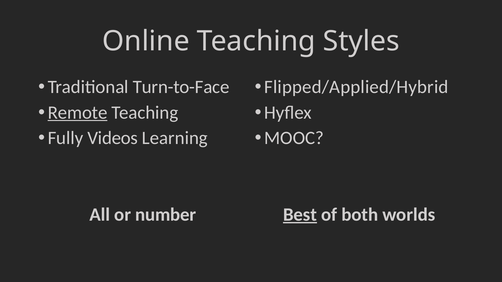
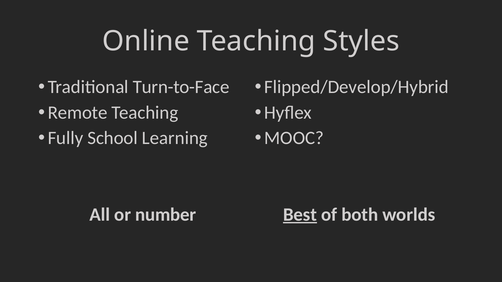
Flipped/Applied/Hybrid: Flipped/Applied/Hybrid -> Flipped/Develop/Hybrid (356, 87)
Remote underline: present -> none (78, 113)
Videos: Videos -> School (113, 138)
